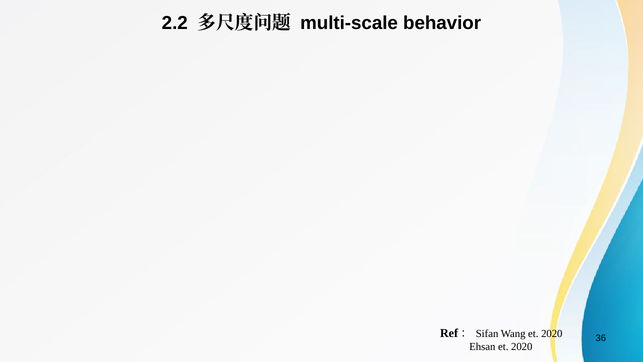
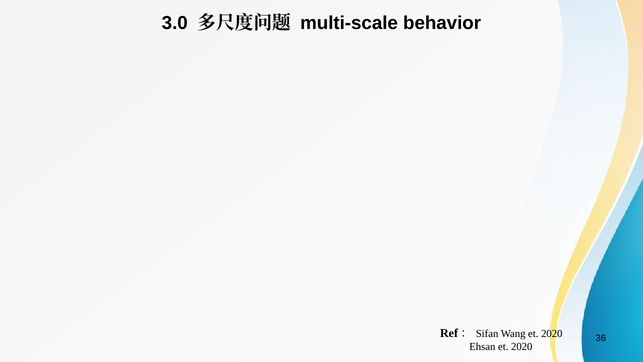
2.2: 2.2 -> 3.0 (175, 23)
